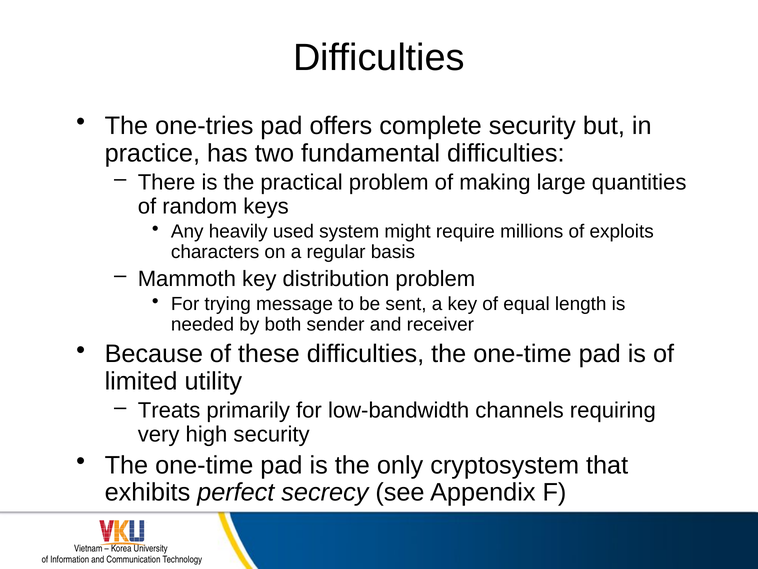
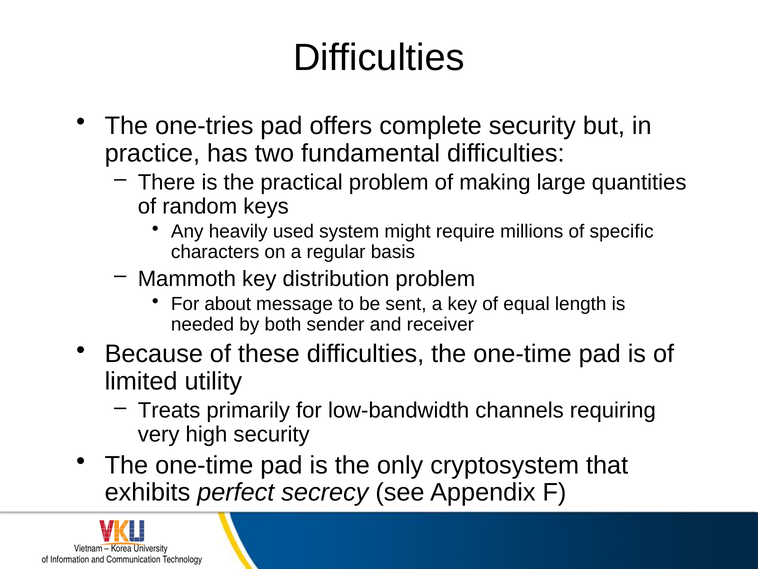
exploits: exploits -> specific (622, 232)
trying: trying -> about (228, 304)
